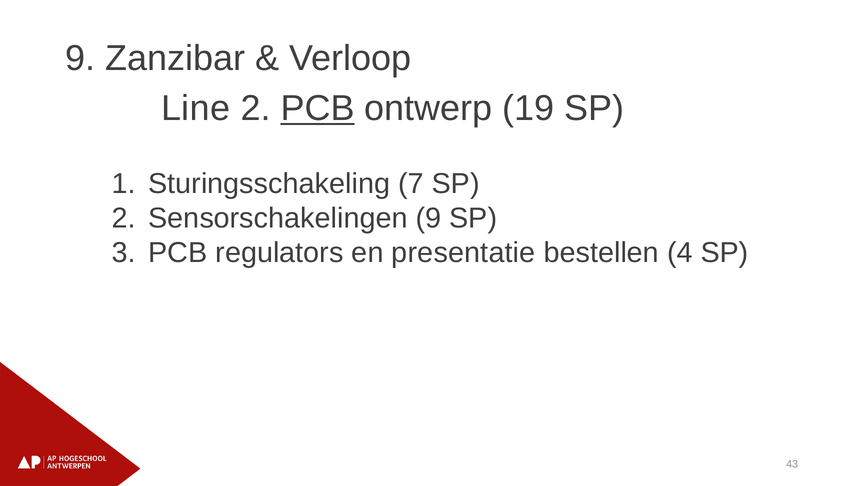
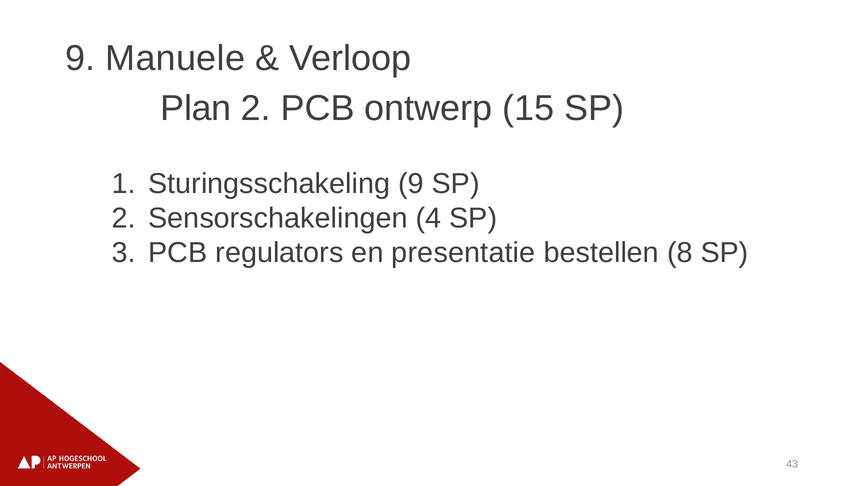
Zanzibar: Zanzibar -> Manuele (175, 58)
Line: Line -> Plan (196, 109)
PCB underline: present -> none (318, 109)
19: 19 -> 15 (528, 109)
Sturingsschakeling 7: 7 -> 9 (411, 184)
Sensorschakelingen 9: 9 -> 4 (428, 218)
4: 4 -> 8 (680, 253)
